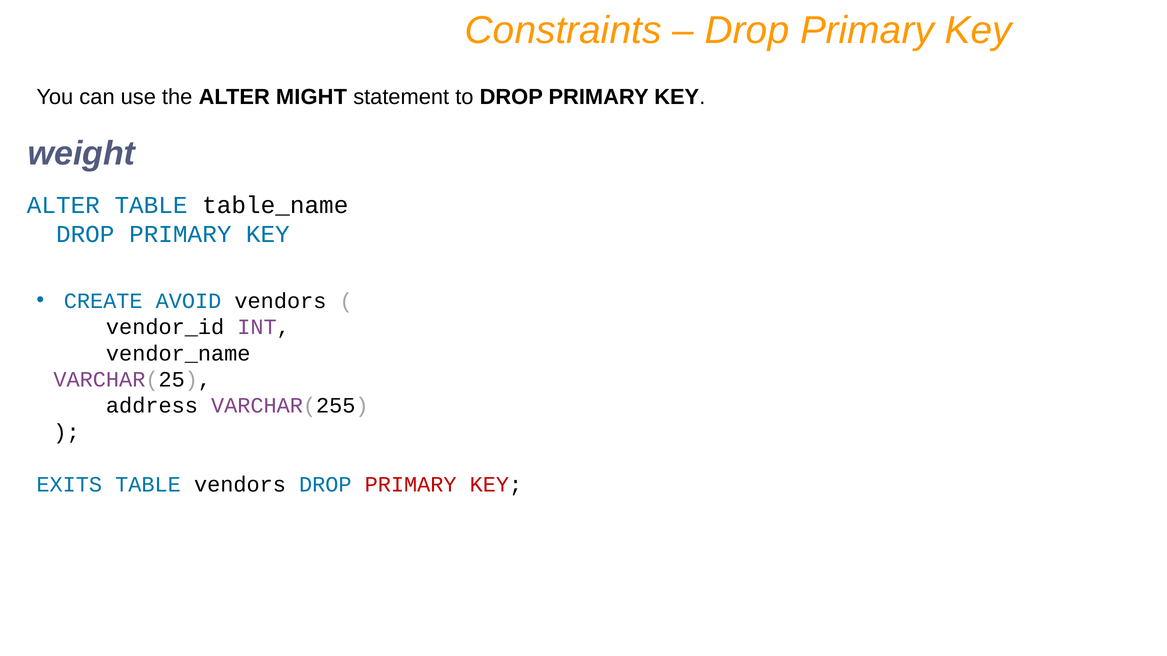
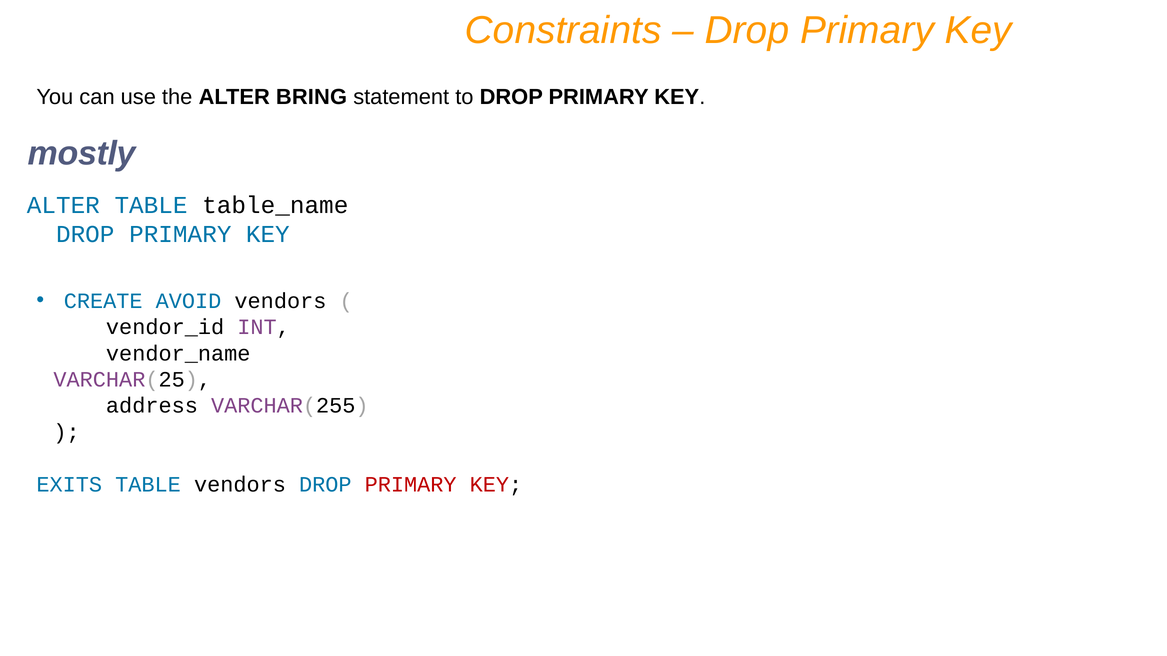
MIGHT: MIGHT -> BRING (311, 97)
weight: weight -> mostly (82, 154)
